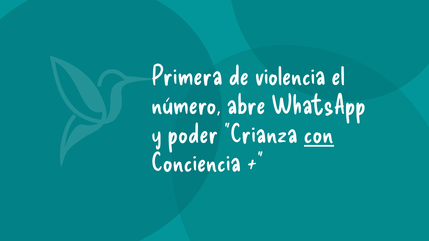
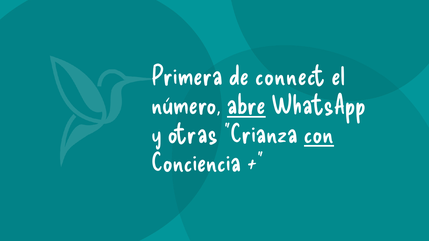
violencia: violencia -> connect (290, 76)
abre underline: none -> present (246, 105)
poder: poder -> otras (193, 134)
